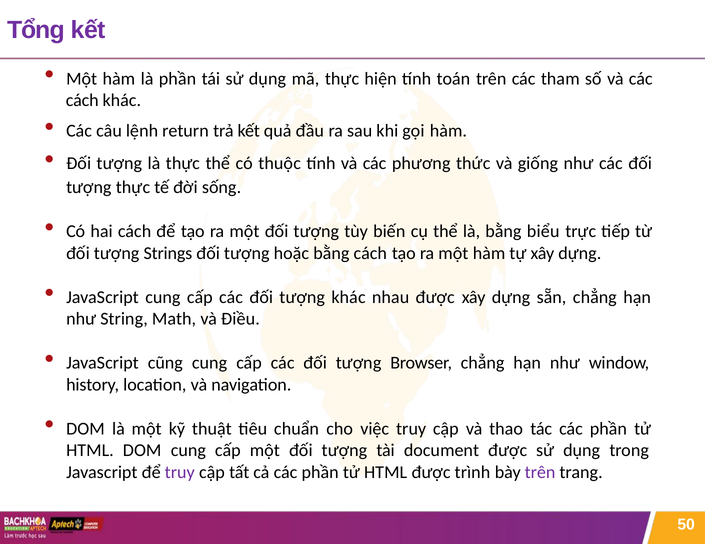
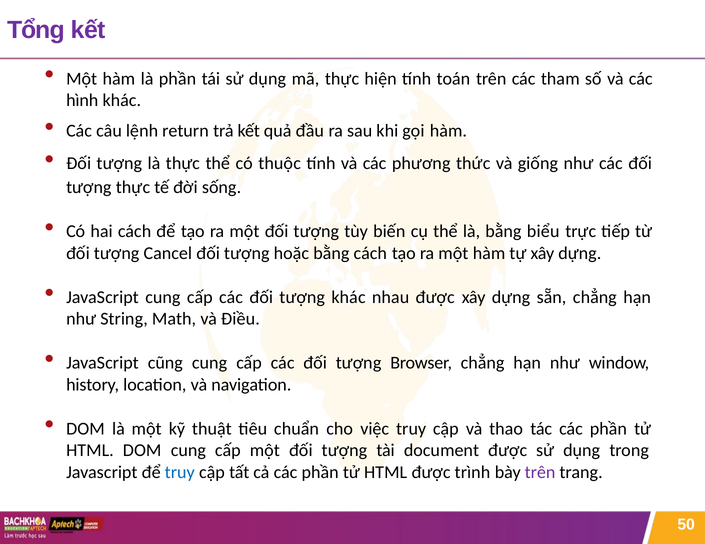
cách: cách -> hình (82, 100)
Strings: Strings -> Cancel (168, 254)
truy colour: purple -> blue (180, 473)
